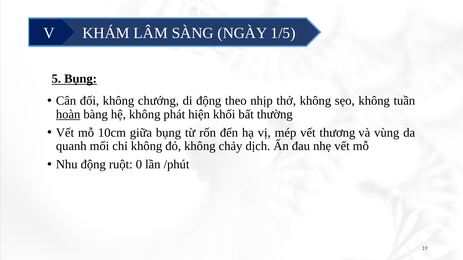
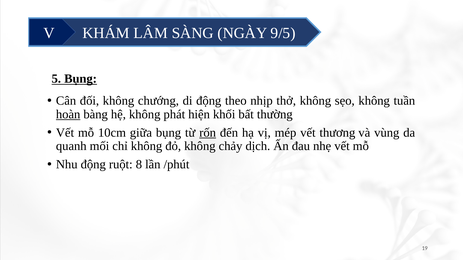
1/5: 1/5 -> 9/5 (283, 33)
rốn underline: none -> present (208, 133)
0: 0 -> 8 (139, 165)
